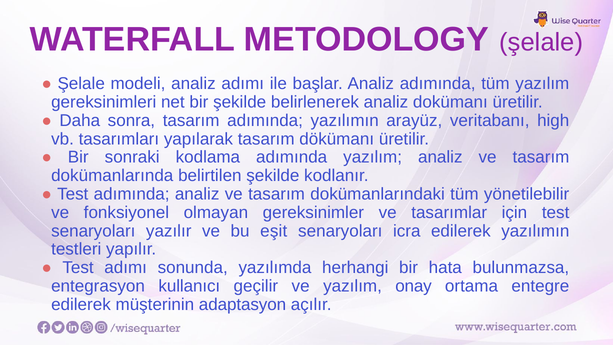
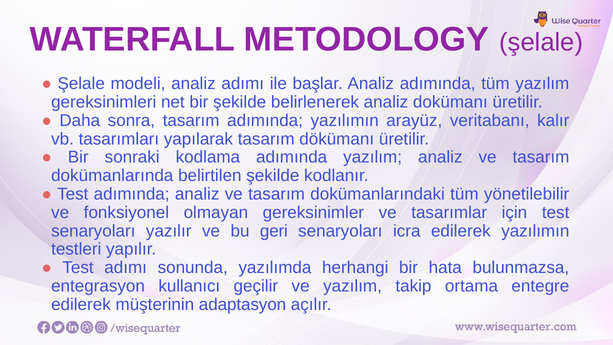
high: high -> kalır (553, 120)
eşit: eşit -> geri (274, 231)
onay: onay -> takip (413, 286)
